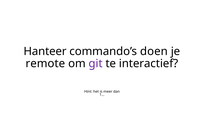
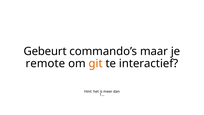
Hanteer: Hanteer -> Gebeurt (45, 51)
doen: doen -> maar (154, 51)
git colour: purple -> orange (96, 63)
